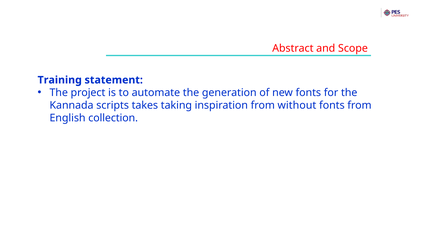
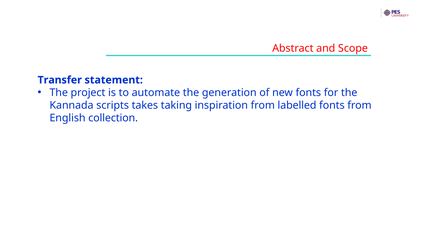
Training: Training -> Transfer (60, 80)
without: without -> labelled (297, 106)
